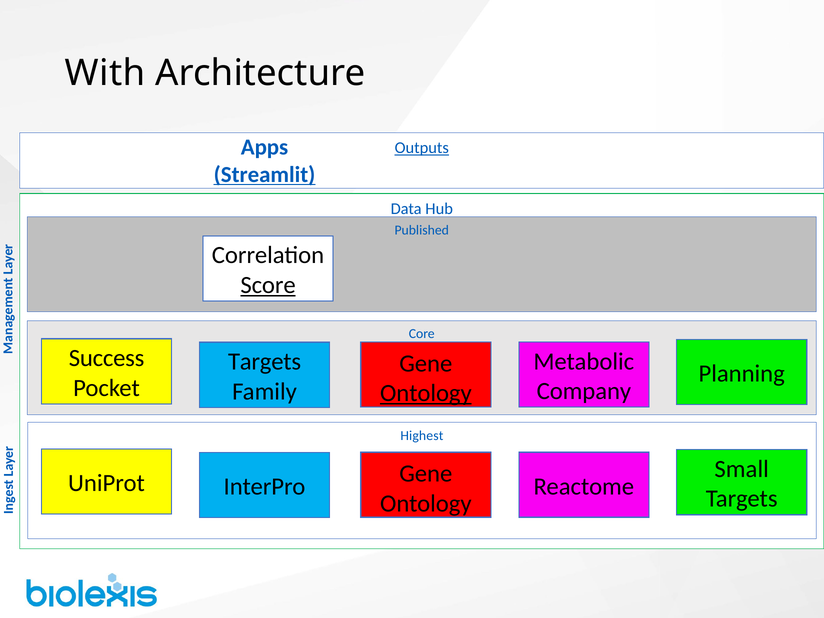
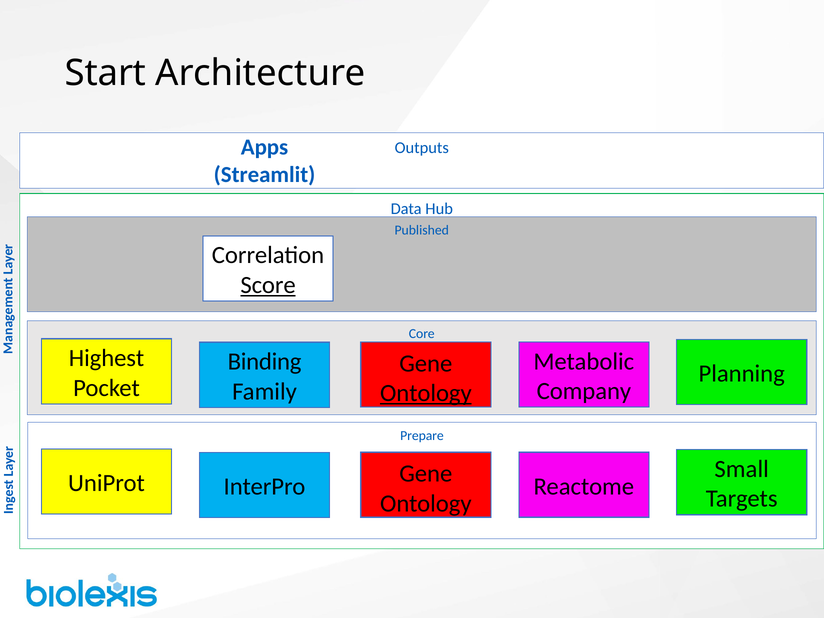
With: With -> Start (106, 73)
Outputs underline: present -> none (422, 148)
Streamlit underline: present -> none (265, 175)
Success: Success -> Highest (107, 358)
Targets: Targets -> Binding (265, 362)
Highest: Highest -> Prepare (422, 435)
